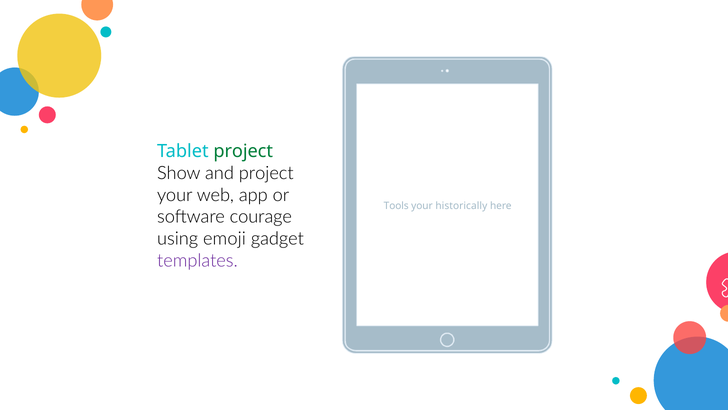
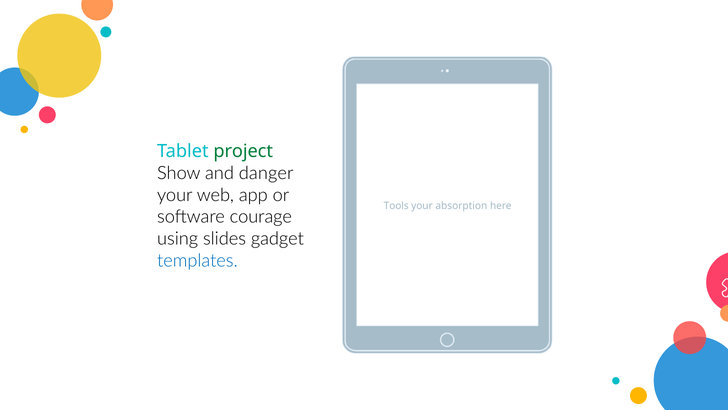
and project: project -> danger (266, 173)
historically: historically -> absorption (461, 206)
emoji: emoji -> slides (225, 238)
templates colour: purple -> blue (197, 260)
